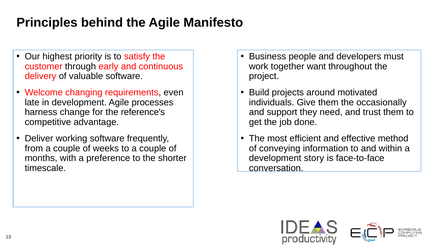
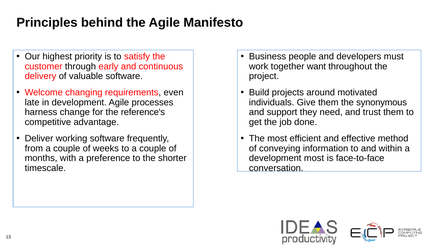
occasionally: occasionally -> synonymous (382, 102)
development story: story -> most (314, 158)
